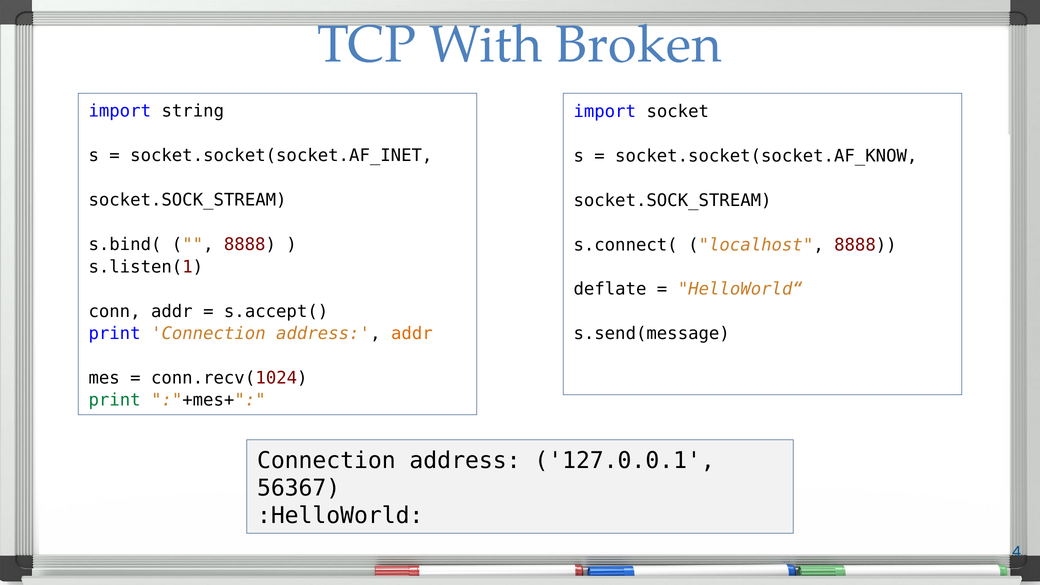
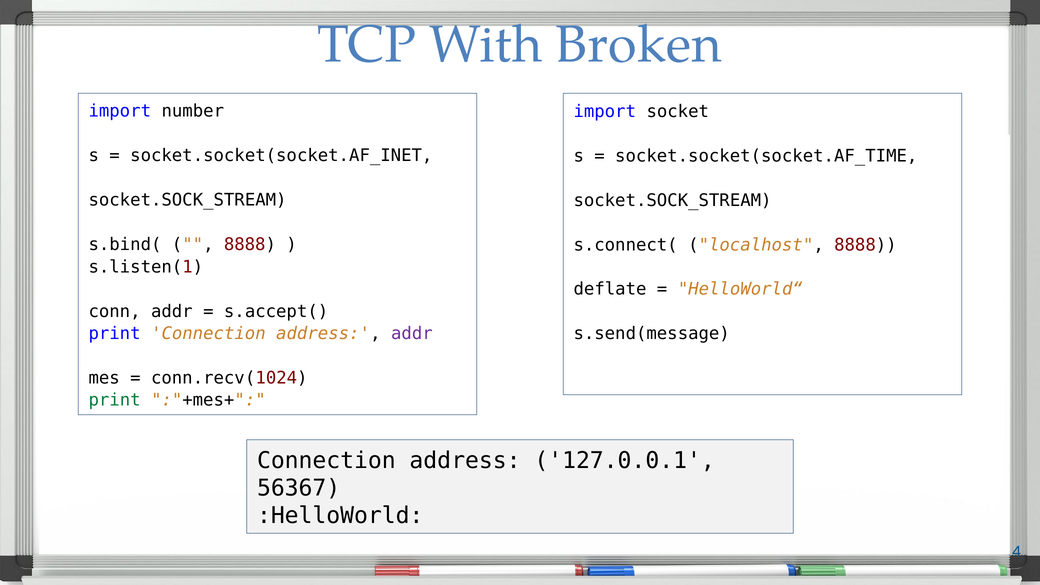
string: string -> number (193, 111)
socket.socket(socket.AF_KNOW: socket.socket(socket.AF_KNOW -> socket.socket(socket.AF_TIME (766, 156)
addr colour: orange -> purple (412, 334)
